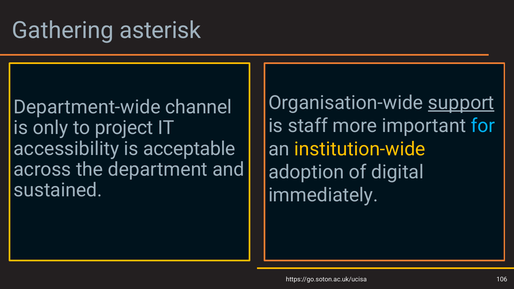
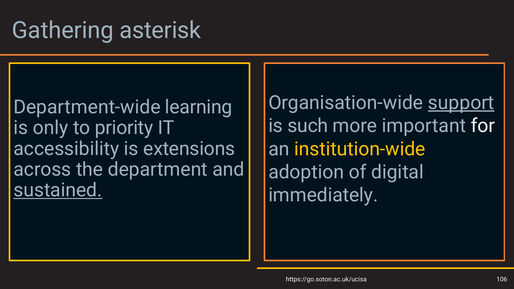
channel: channel -> learning (199, 107)
staff: staff -> such (308, 126)
for colour: light blue -> white (483, 126)
project: project -> priority (124, 128)
acceptable: acceptable -> extensions (189, 149)
sustained underline: none -> present (58, 190)
